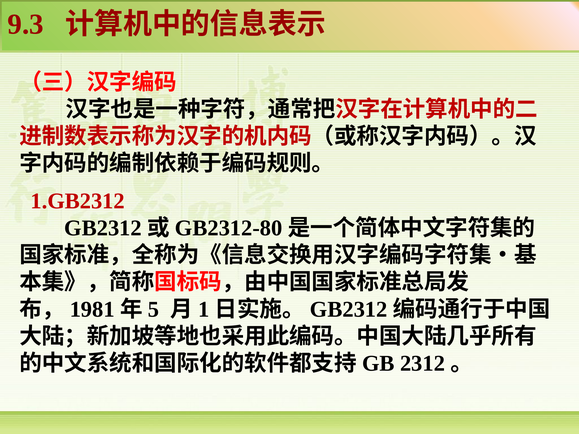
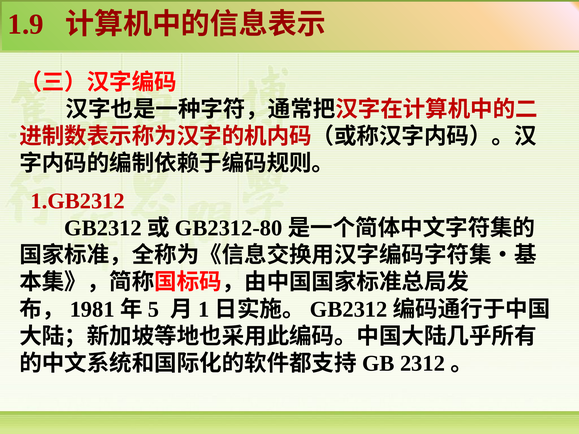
9.3: 9.3 -> 1.9 (26, 24)
